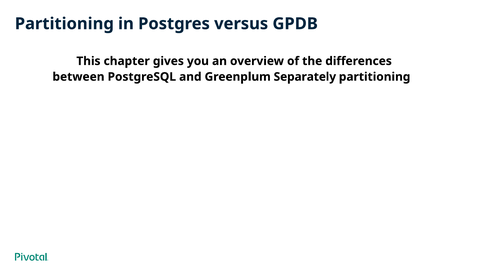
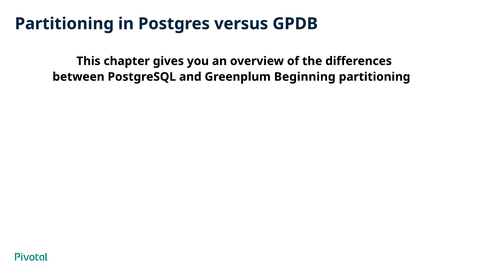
Separately: Separately -> Beginning (305, 77)
